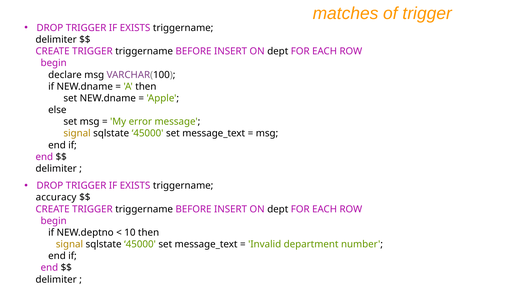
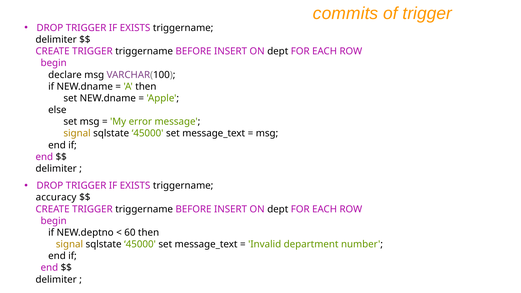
matches: matches -> commits (346, 14)
10: 10 -> 60 (130, 233)
